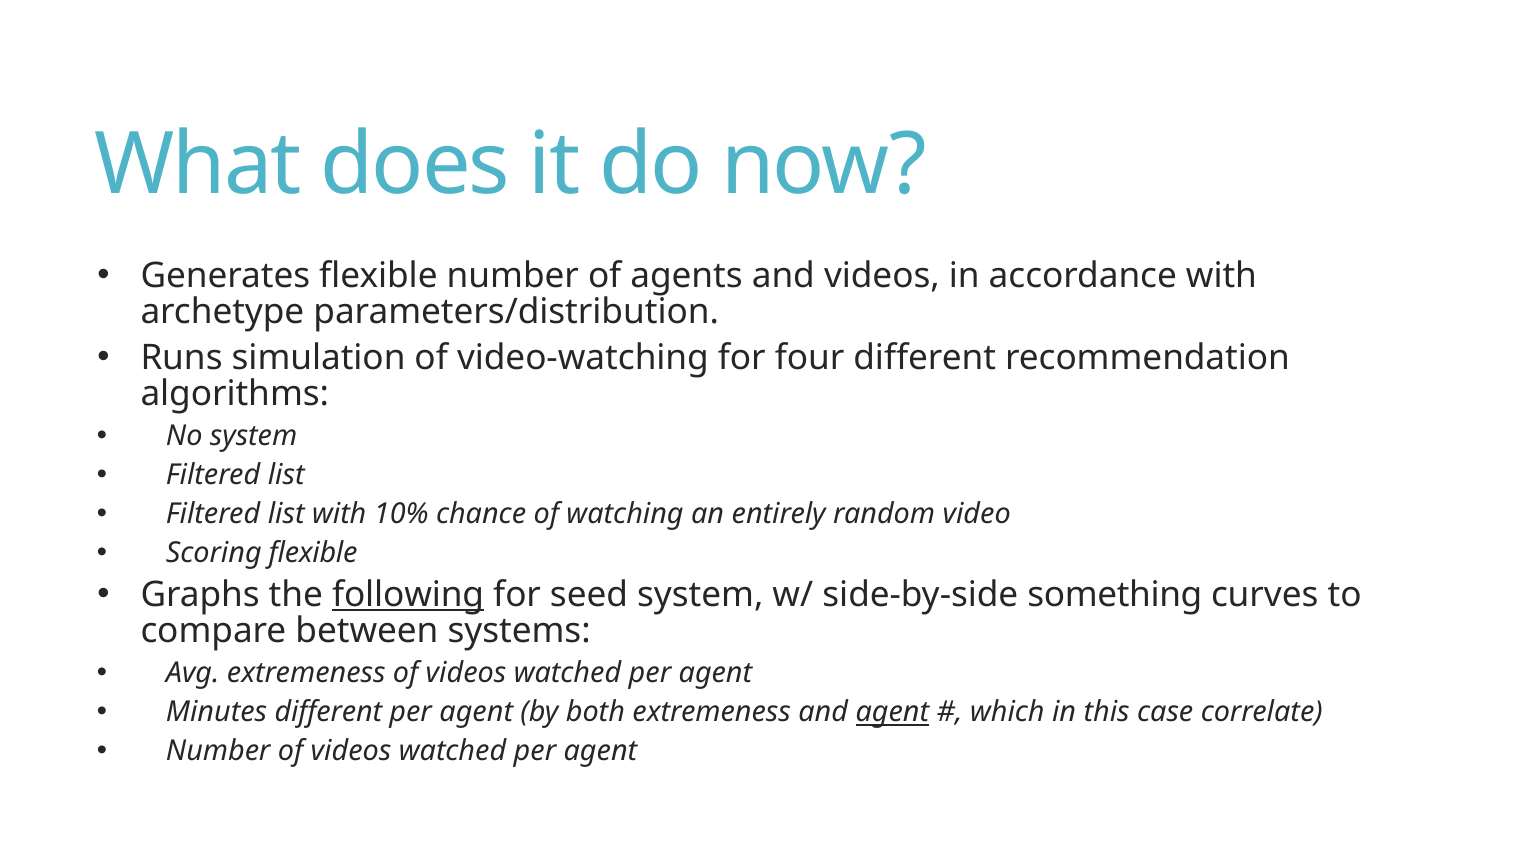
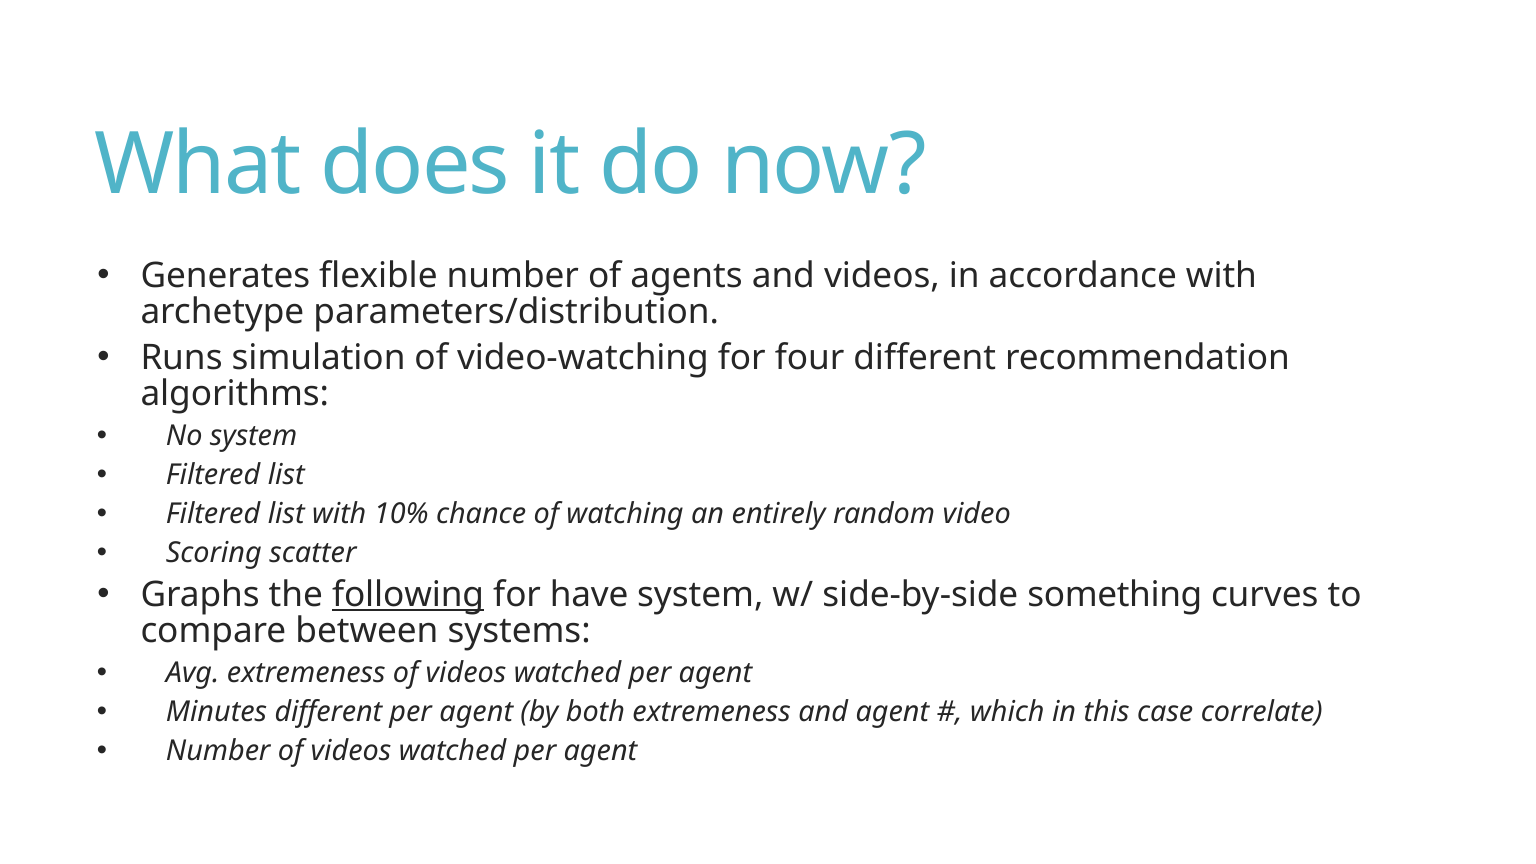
Scoring flexible: flexible -> scatter (313, 553)
seed: seed -> have (589, 595)
agent underline: present -> none (892, 712)
